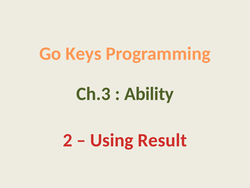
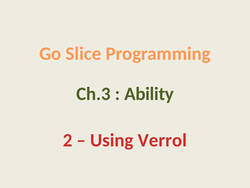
Keys: Keys -> Slice (83, 53)
Result: Result -> Verrol (162, 140)
